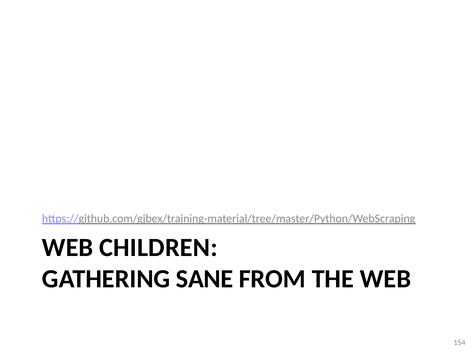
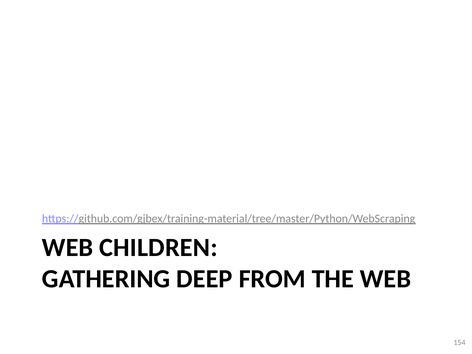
SANE: SANE -> DEEP (204, 279)
